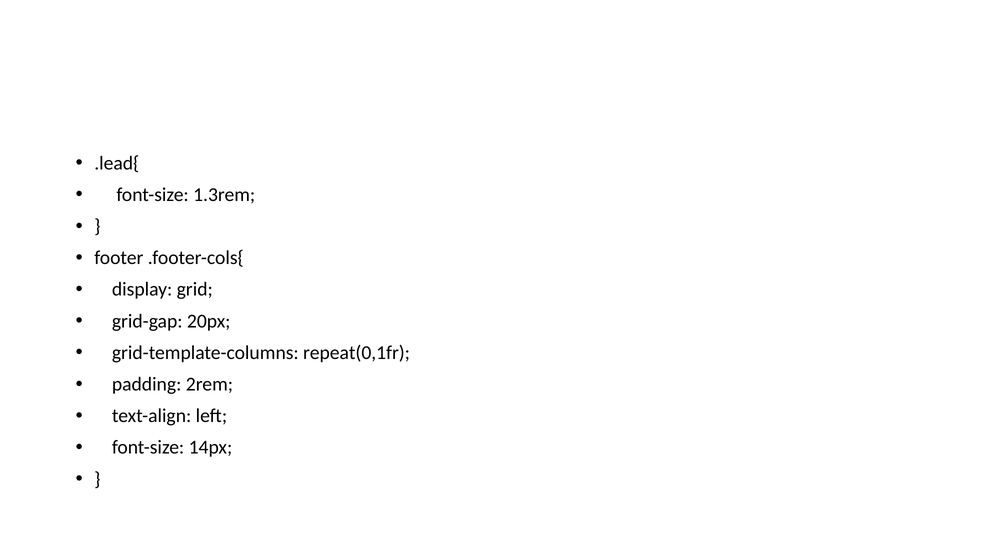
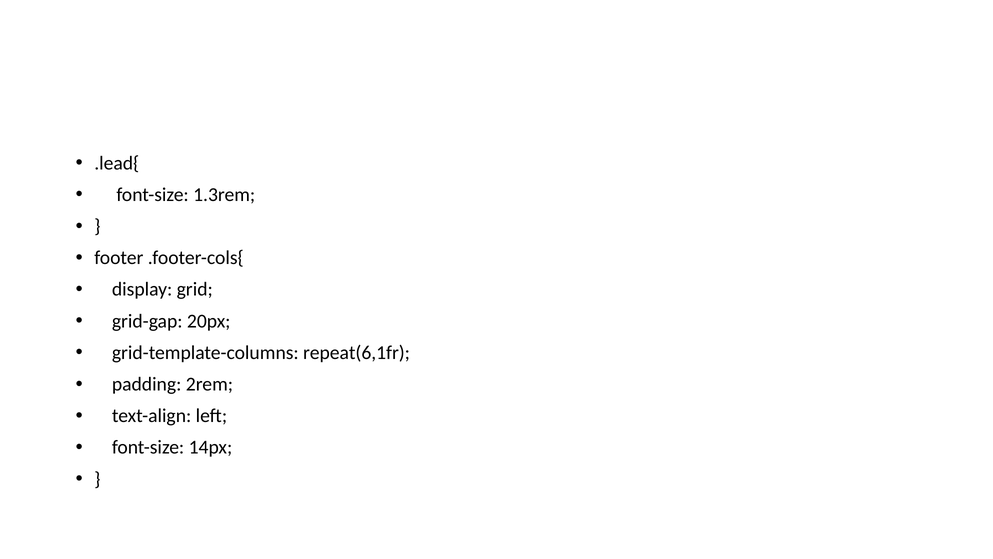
repeat(0,1fr: repeat(0,1fr -> repeat(6,1fr (357, 352)
